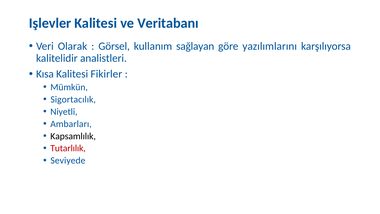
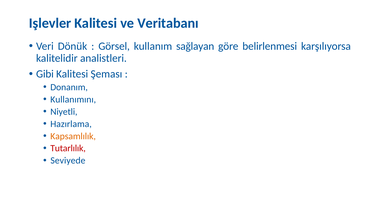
Olarak: Olarak -> Dönük (72, 46)
yazılımlarını: yazılımlarını -> belirlenmesi (270, 46)
Kısa: Kısa -> Gibi (45, 74)
Fikirler: Fikirler -> Şeması (106, 74)
Mümkün: Mümkün -> Donanım (69, 87)
Sigortacılık: Sigortacılık -> Kullanımını (73, 99)
Ambarları: Ambarları -> Hazırlama (71, 124)
Kapsamlılık colour: black -> orange (73, 136)
